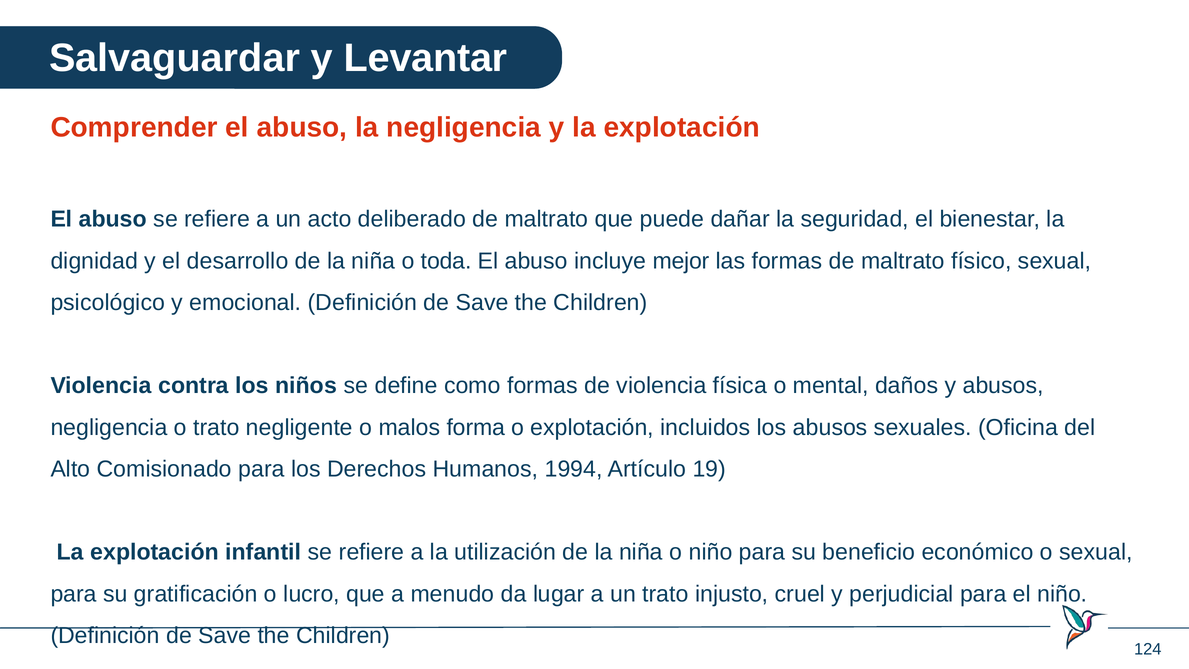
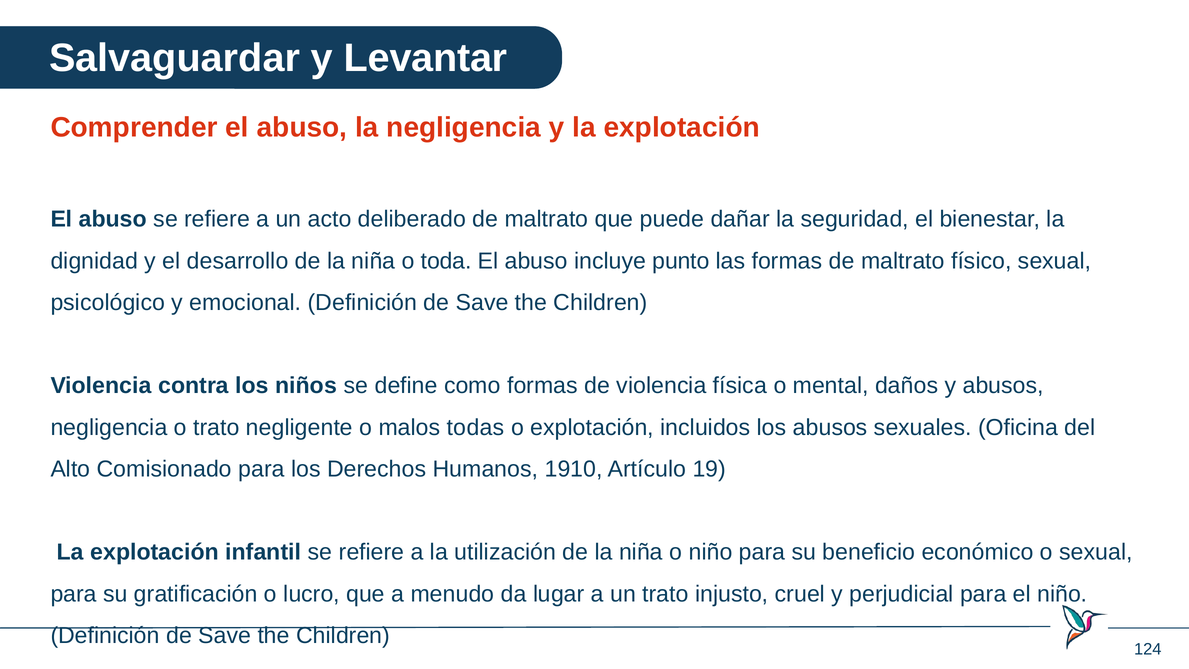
mejor: mejor -> punto (681, 261)
forma: forma -> todas (476, 427)
1994: 1994 -> 1910 (574, 469)
